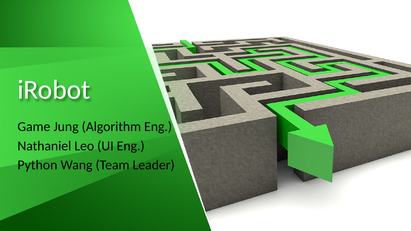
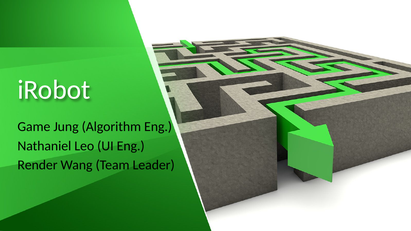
Python: Python -> Render (37, 165)
